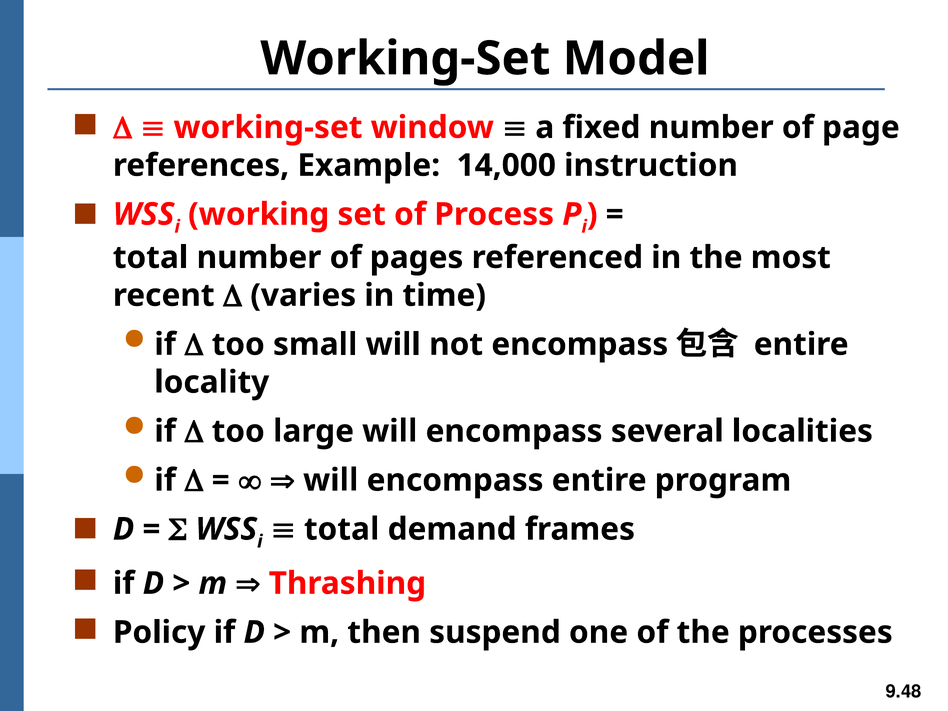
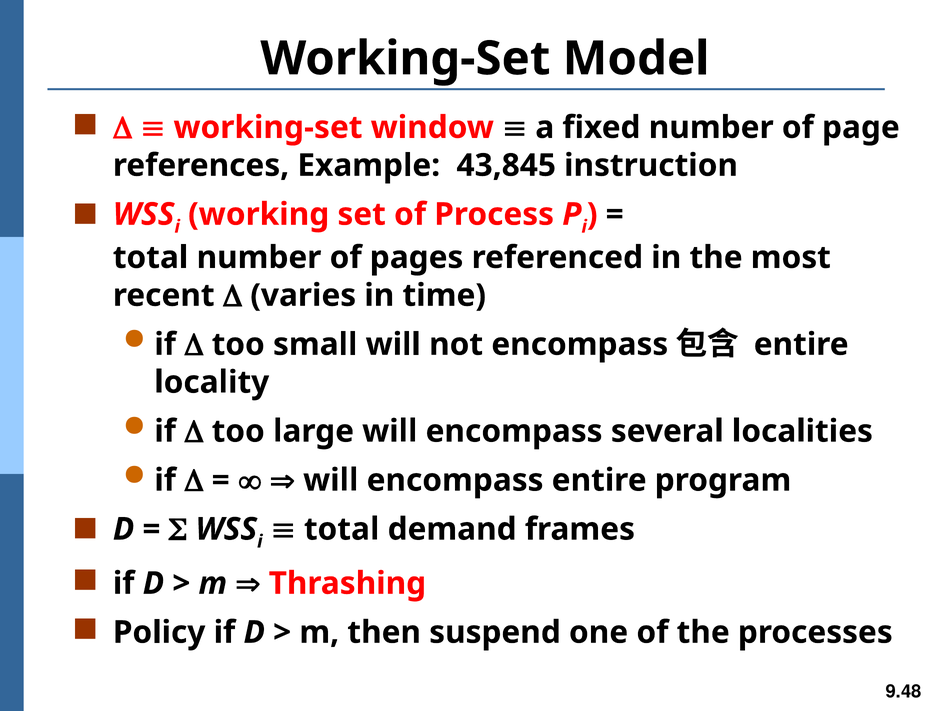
14,000: 14,000 -> 43,845 (506, 165)
